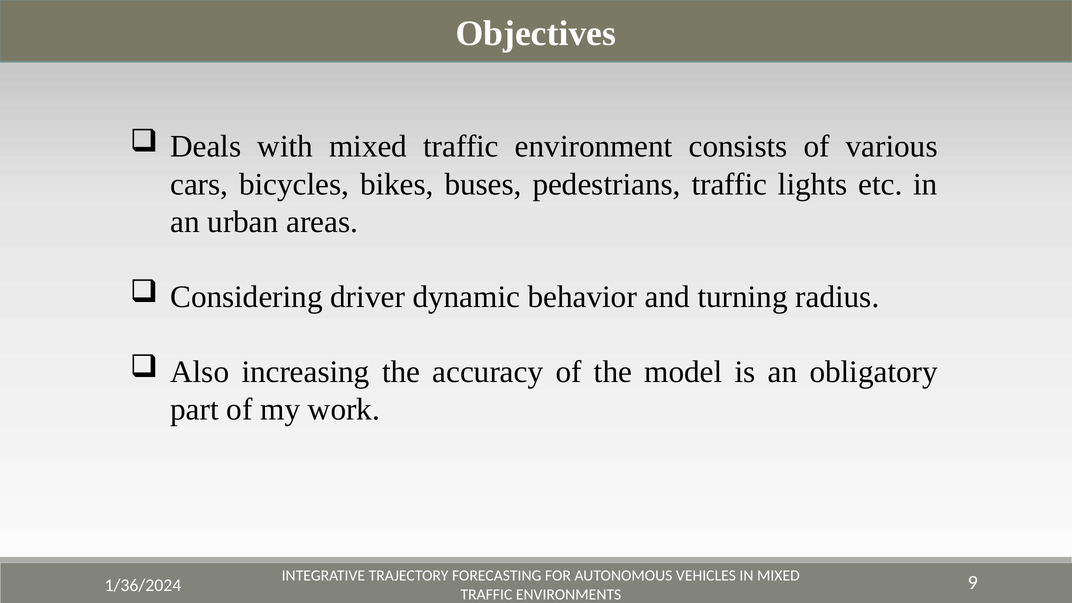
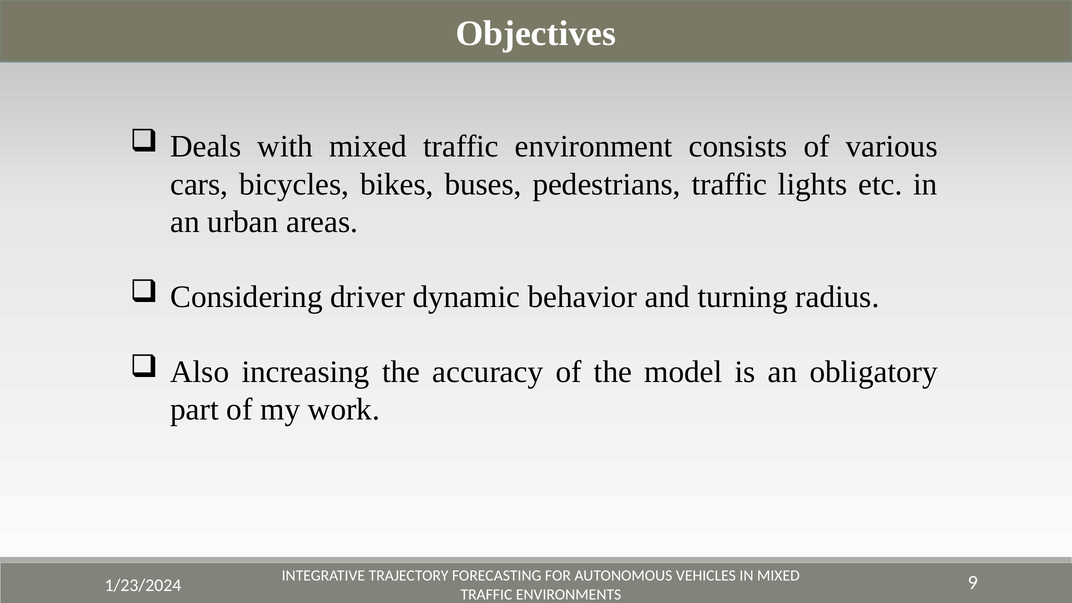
1/36/2024: 1/36/2024 -> 1/23/2024 (143, 585)
